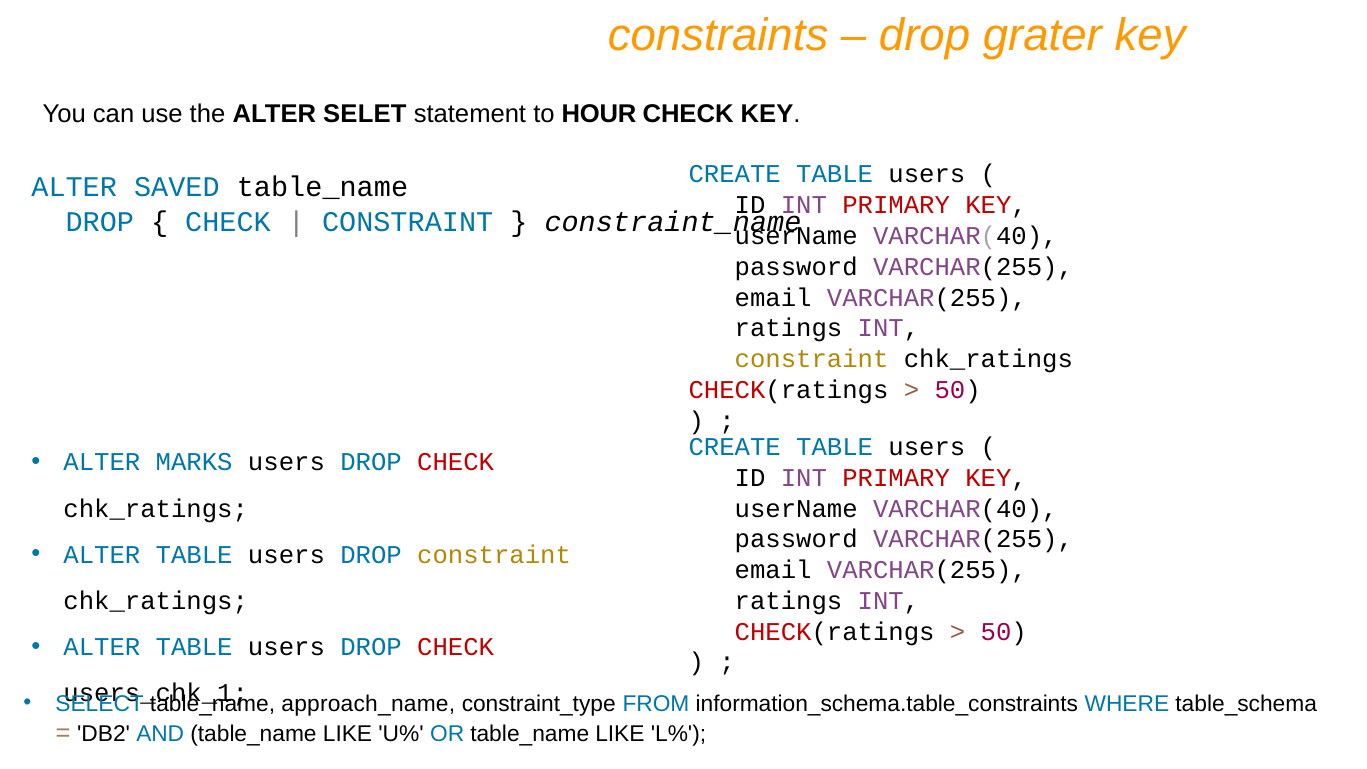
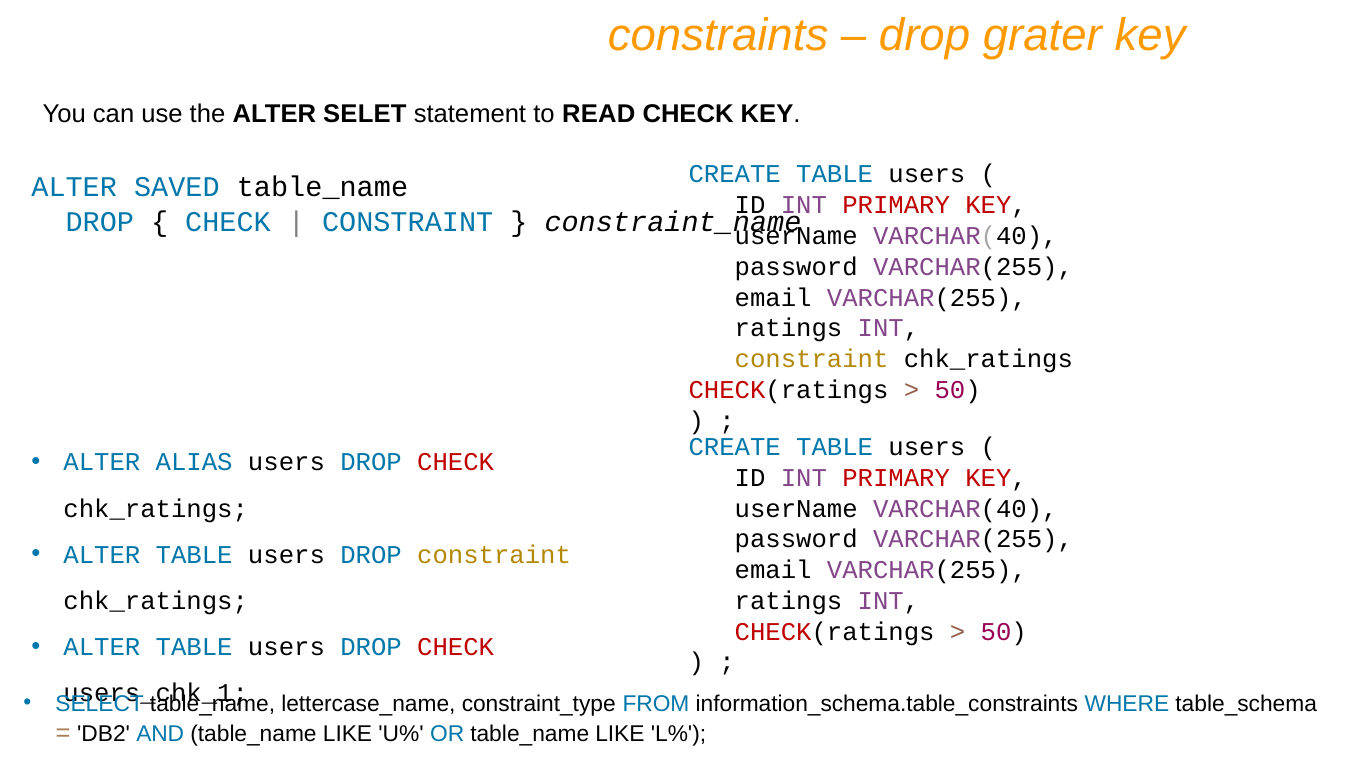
HOUR: HOUR -> READ (599, 114)
MARKS: MARKS -> ALIAS (194, 462)
approach_name: approach_name -> lettercase_name (368, 703)
